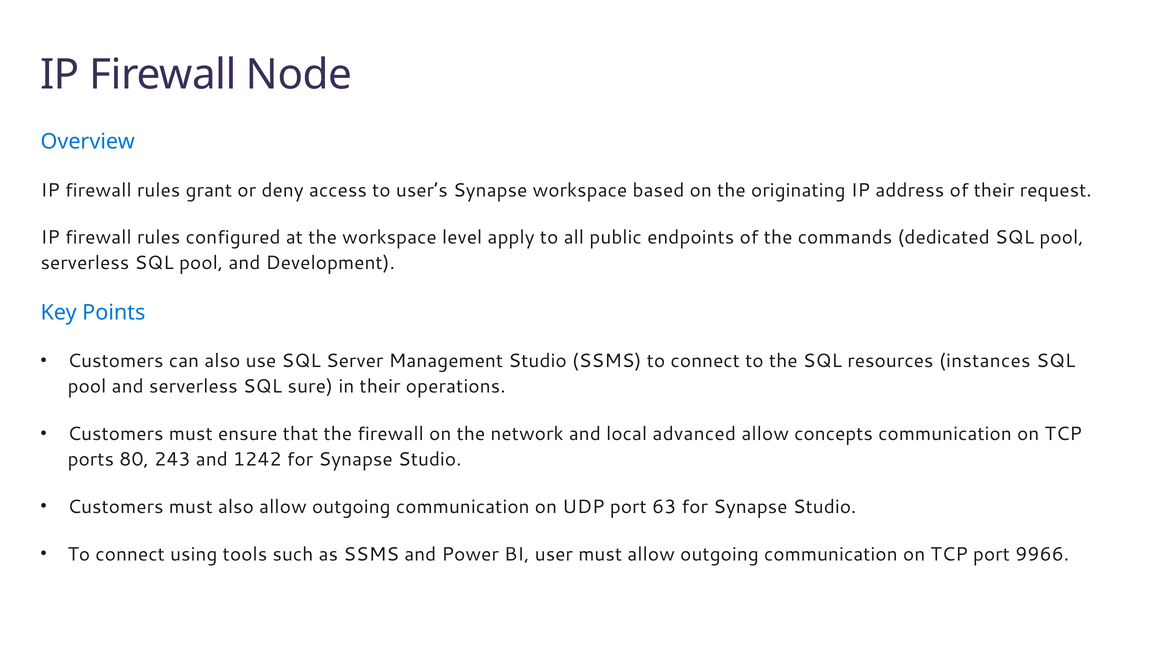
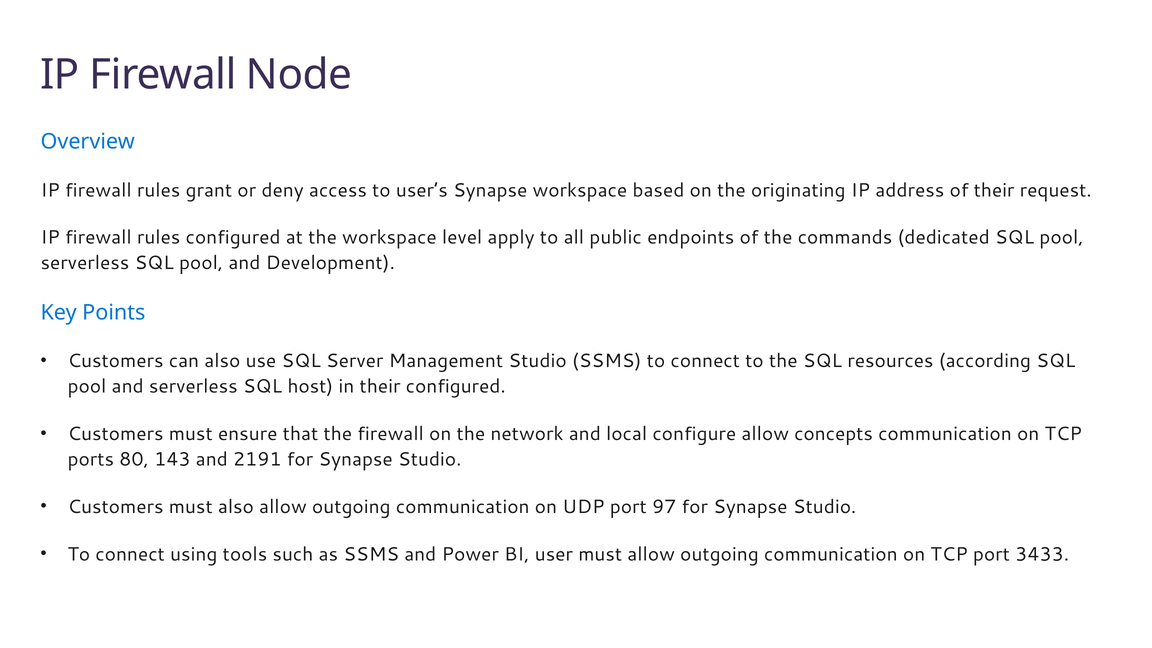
instances: instances -> according (985, 361)
sure: sure -> host (310, 386)
their operations: operations -> configured (456, 386)
advanced: advanced -> configure (694, 434)
243: 243 -> 143 (172, 459)
1242: 1242 -> 2191 (257, 459)
63: 63 -> 97 (664, 507)
9966: 9966 -> 3433 (1042, 554)
